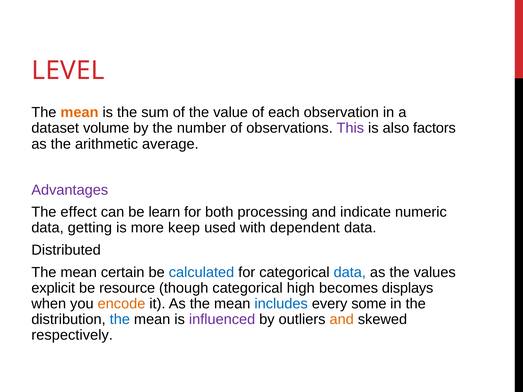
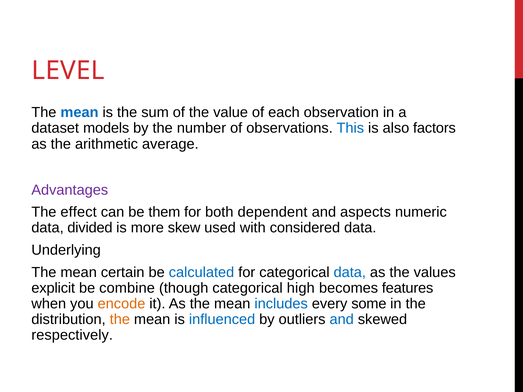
mean colour: orange -> blue (79, 113)
volume: volume -> models (106, 128)
This colour: purple -> blue (350, 128)
learn: learn -> them (164, 212)
processing: processing -> dependent (273, 212)
indicate: indicate -> aspects (366, 212)
getting: getting -> divided (90, 228)
keep: keep -> skew (184, 228)
dependent: dependent -> considered (305, 228)
Distributed: Distributed -> Underlying (66, 250)
resource: resource -> combine (127, 288)
displays: displays -> features (408, 288)
the colour: blue -> orange (120, 319)
influenced colour: purple -> blue (222, 319)
and colour: orange -> blue (342, 319)
